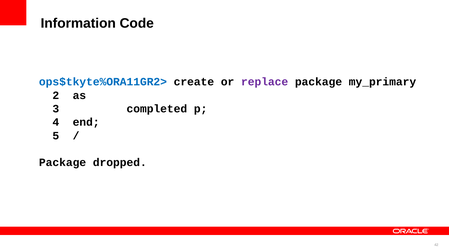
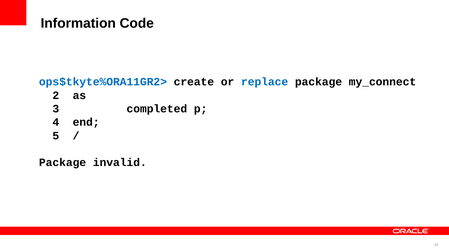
replace colour: purple -> blue (265, 82)
my_primary: my_primary -> my_connect (382, 82)
dropped: dropped -> invalid (120, 163)
